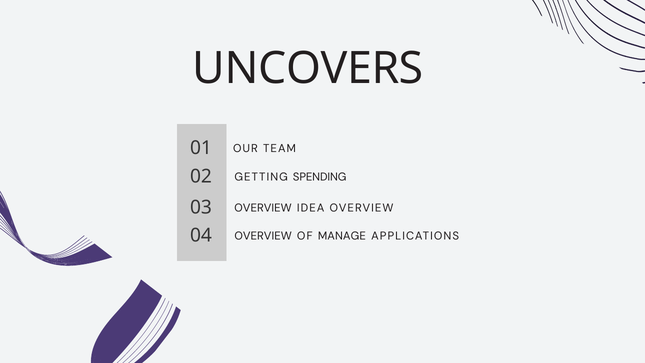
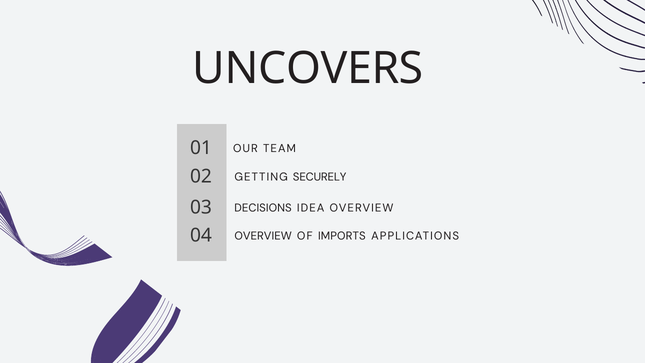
SPENDING: SPENDING -> SECURELY (320, 177)
OVERVIEW: OVERVIEW -> DECISIONS (263, 208)
MANAGE: MANAGE -> IMPORTS (342, 236)
